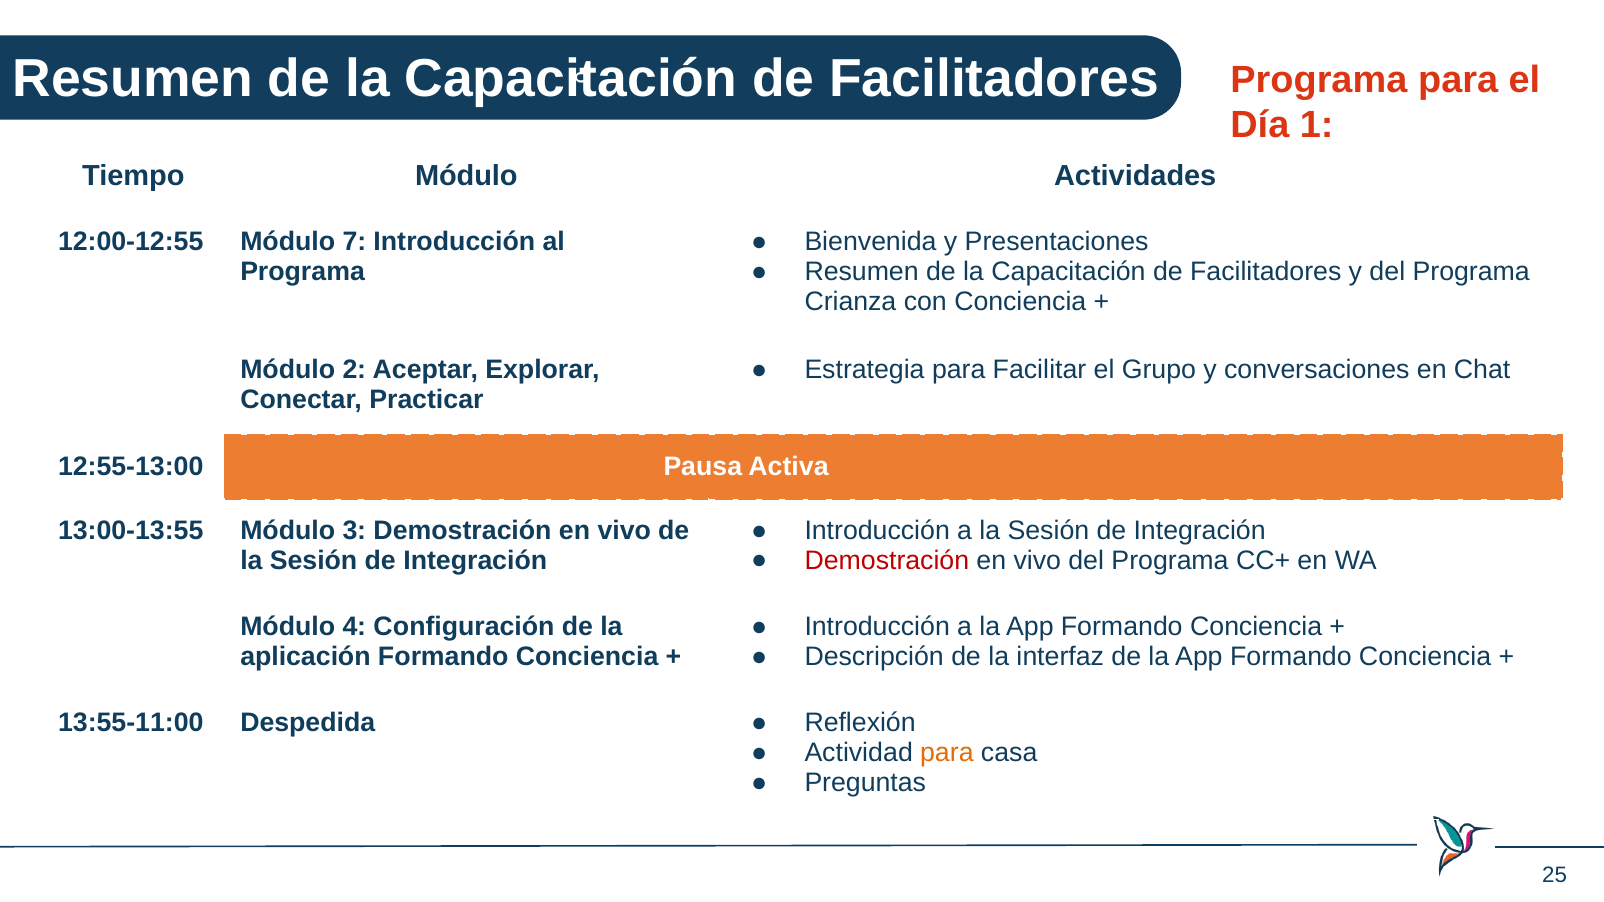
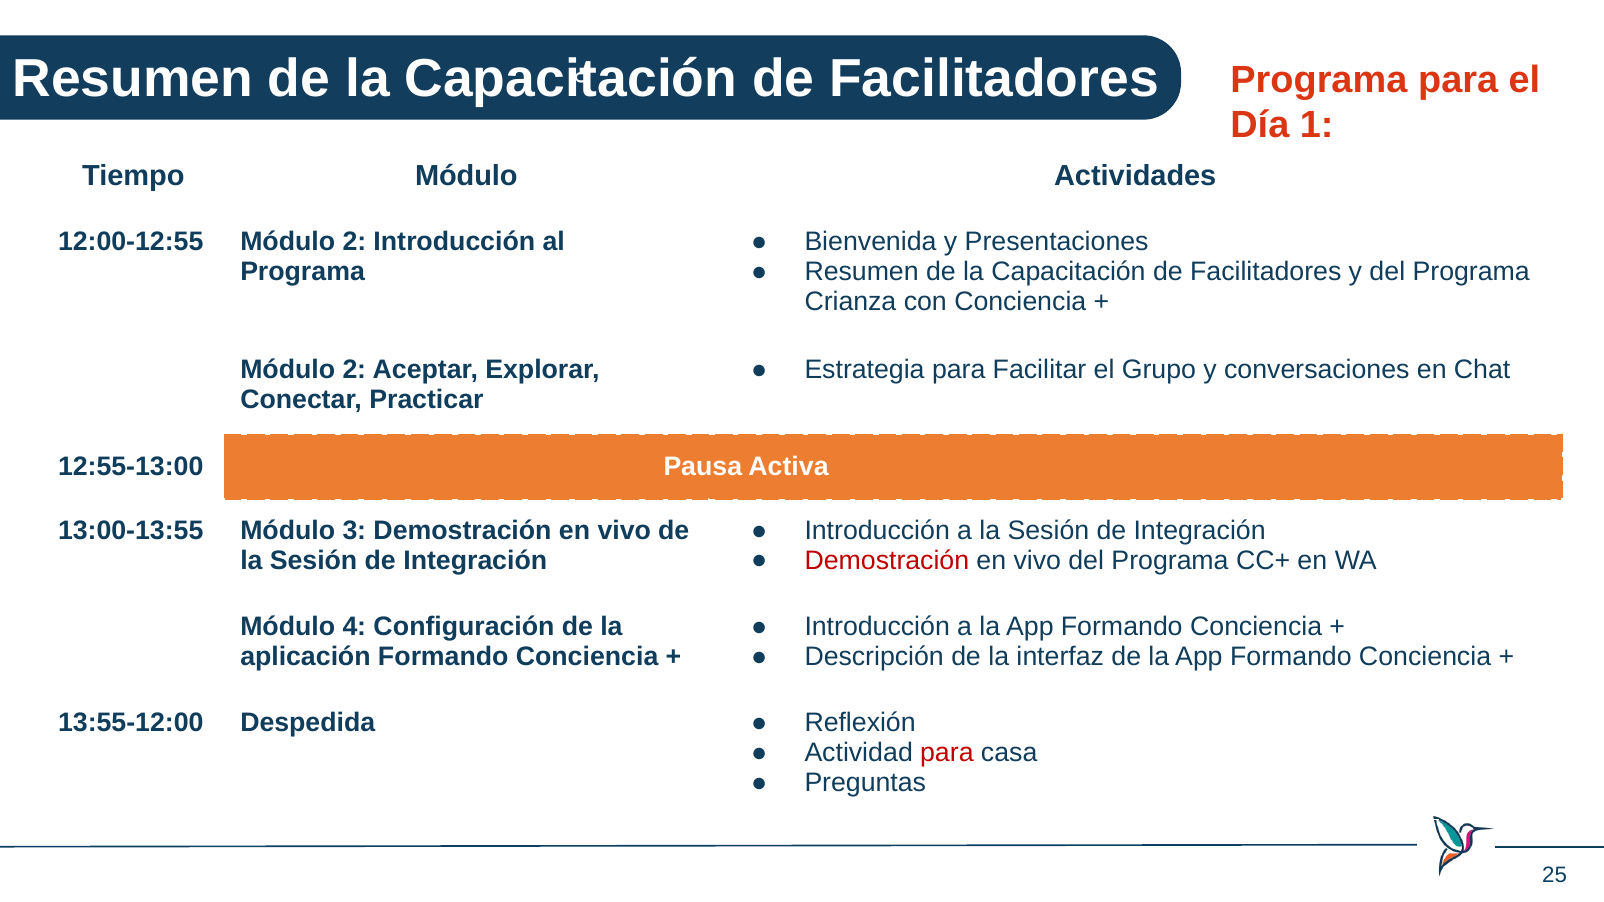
12:00-12:55 Módulo 7: 7 -> 2 (354, 242)
13:55-11:00: 13:55-11:00 -> 13:55-12:00 (131, 723)
para colour: orange -> red (947, 753)
